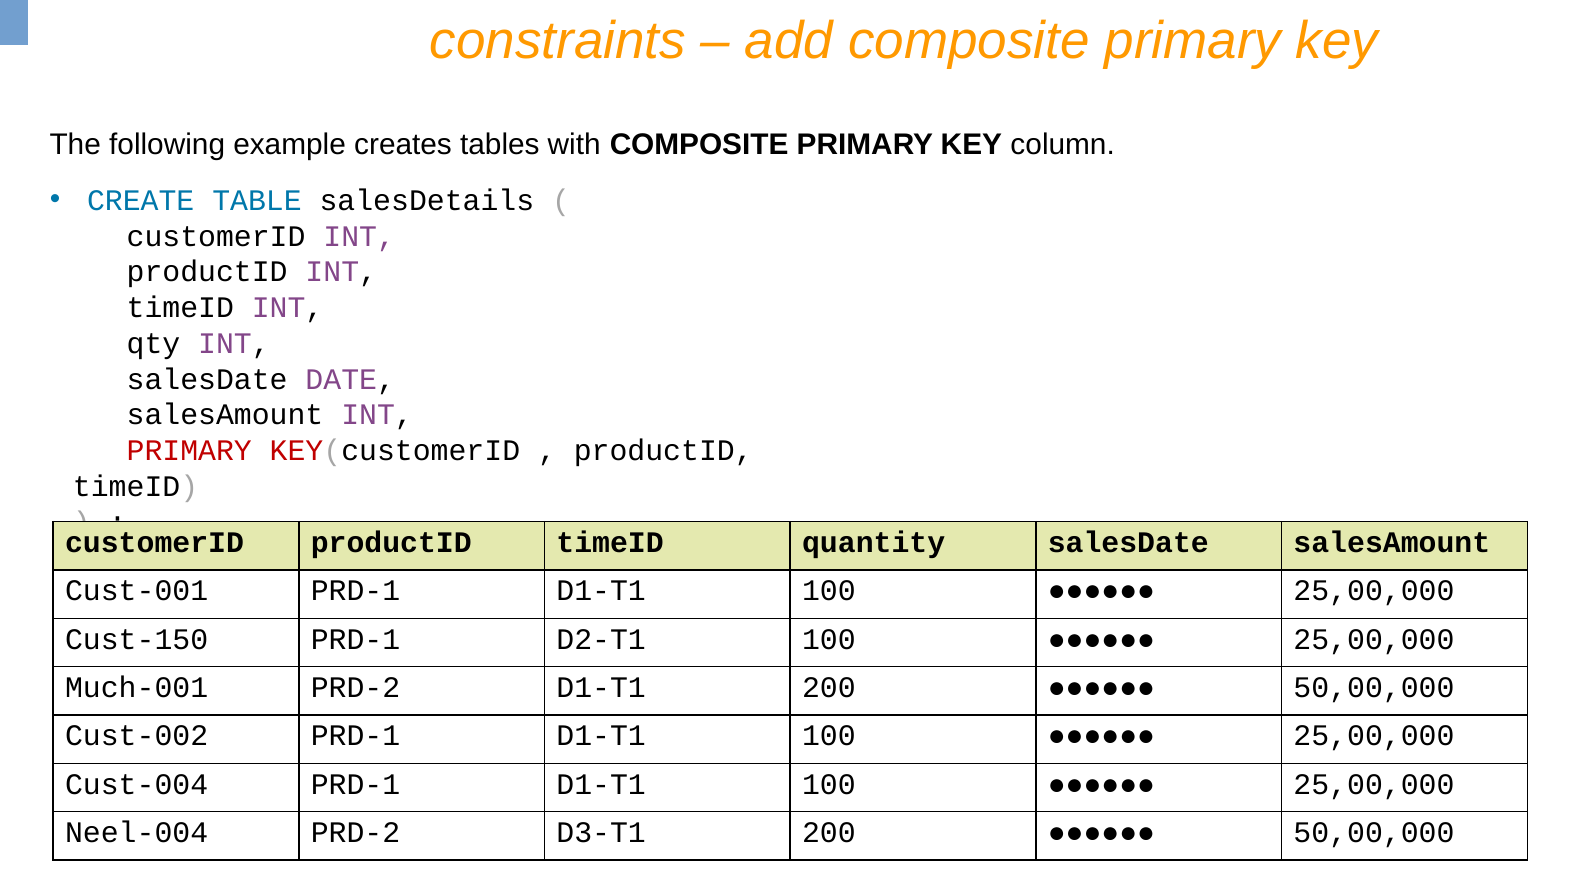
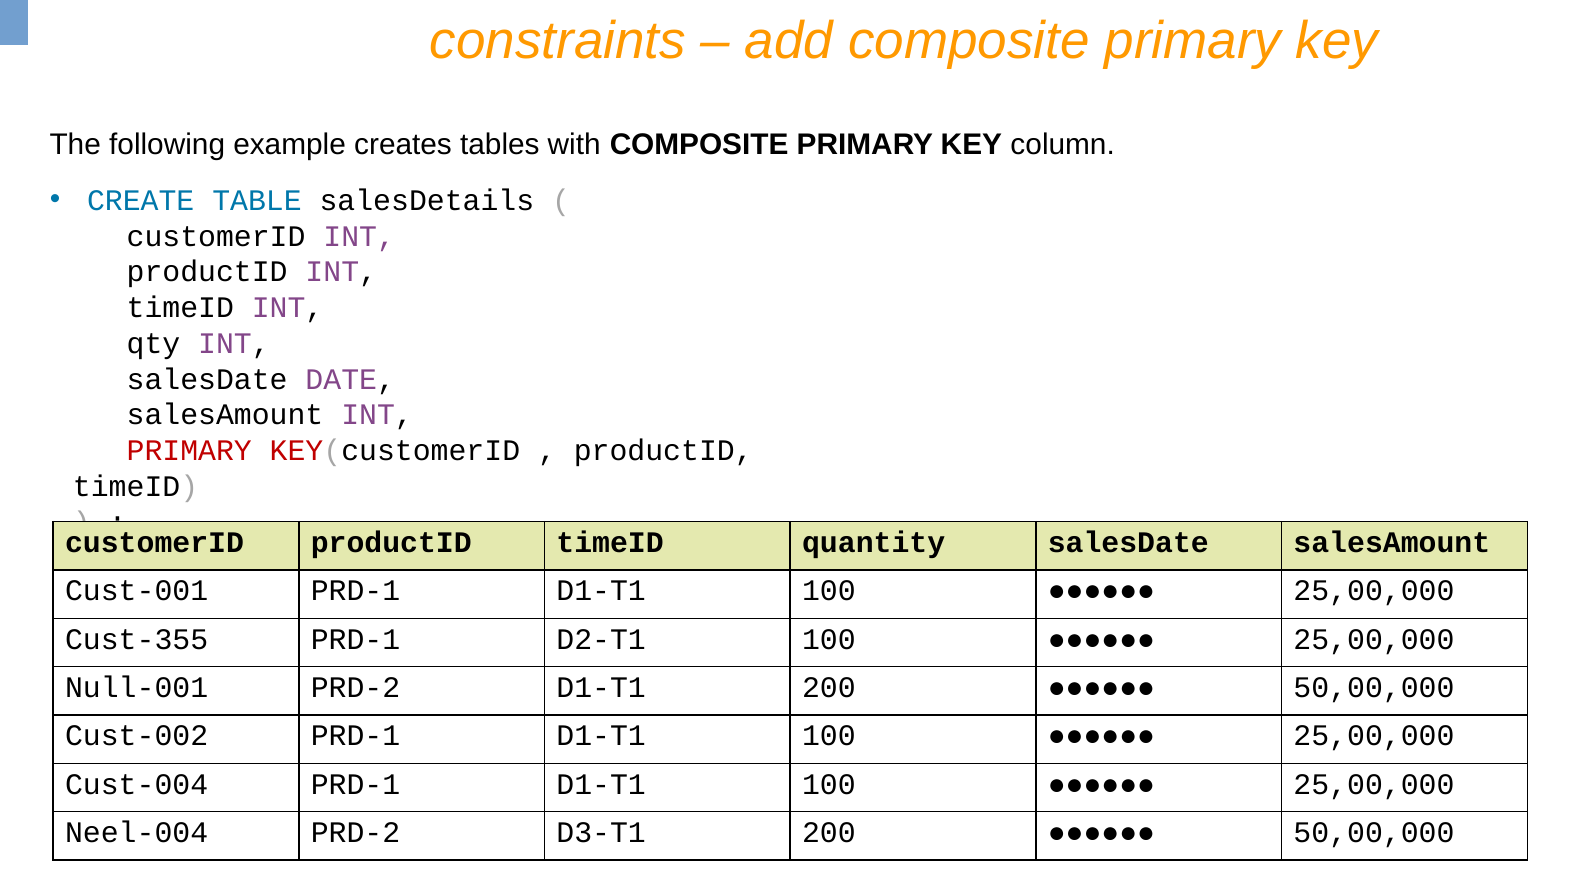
Cust-150: Cust-150 -> Cust-355 (137, 640)
Much-001: Much-001 -> Null-001 (137, 688)
